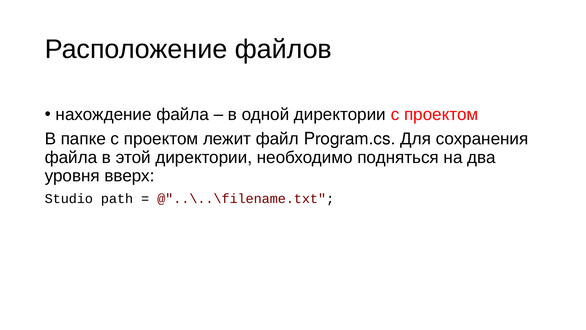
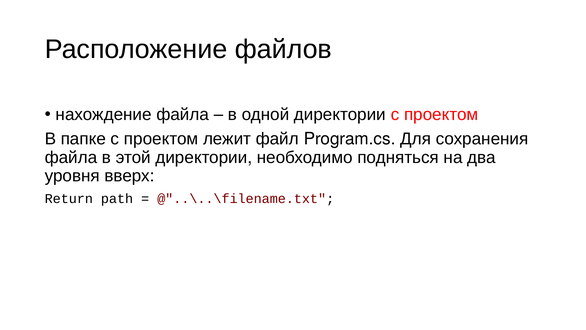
Studio: Studio -> Return (69, 198)
